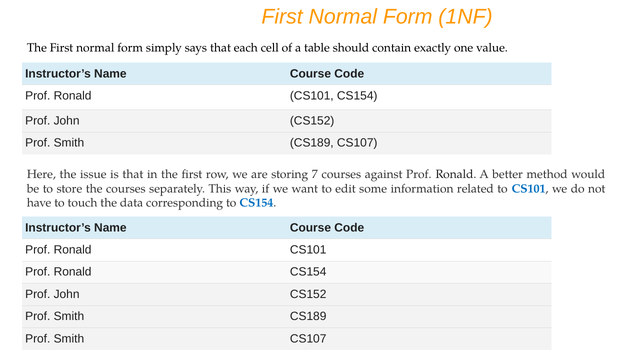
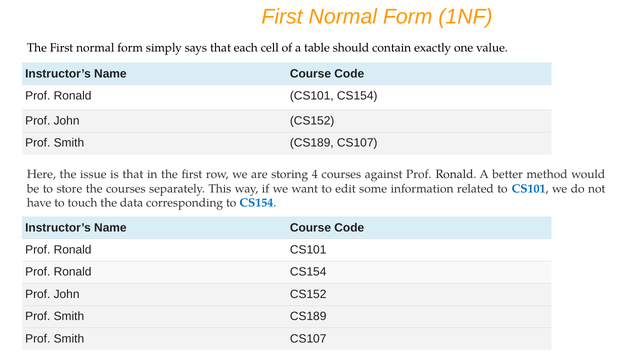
7: 7 -> 4 (315, 174)
